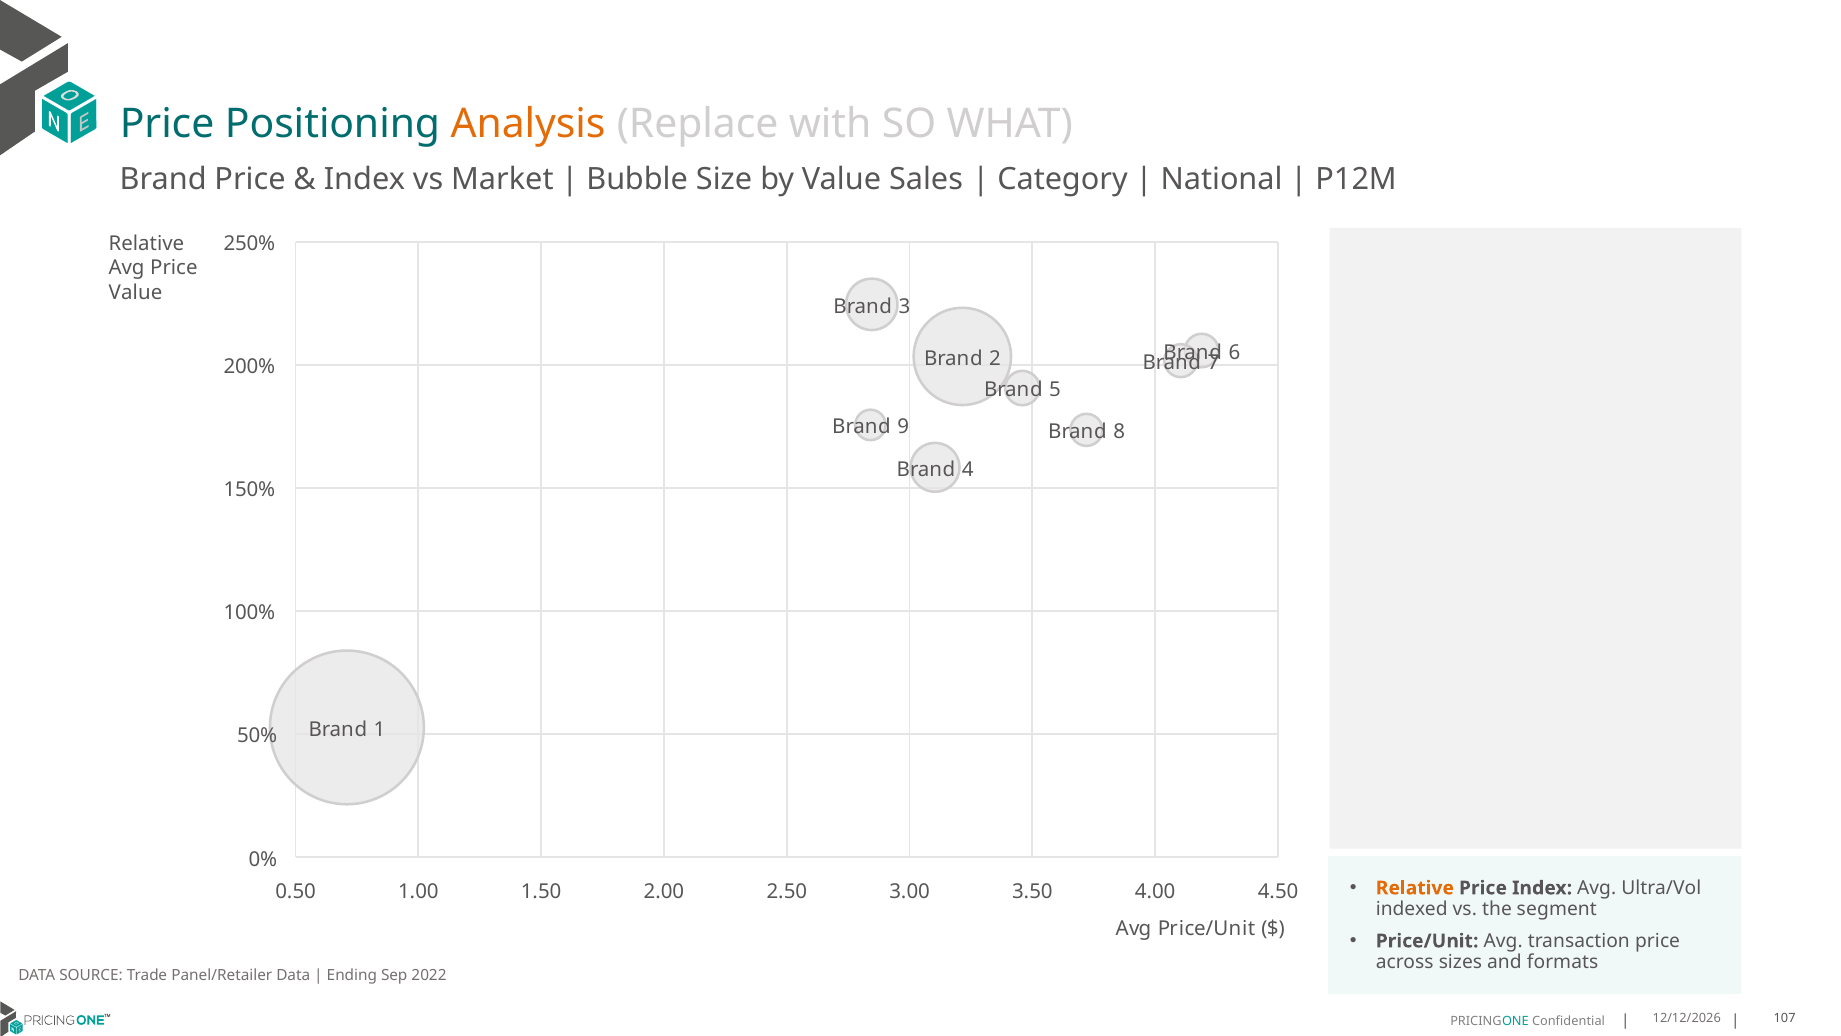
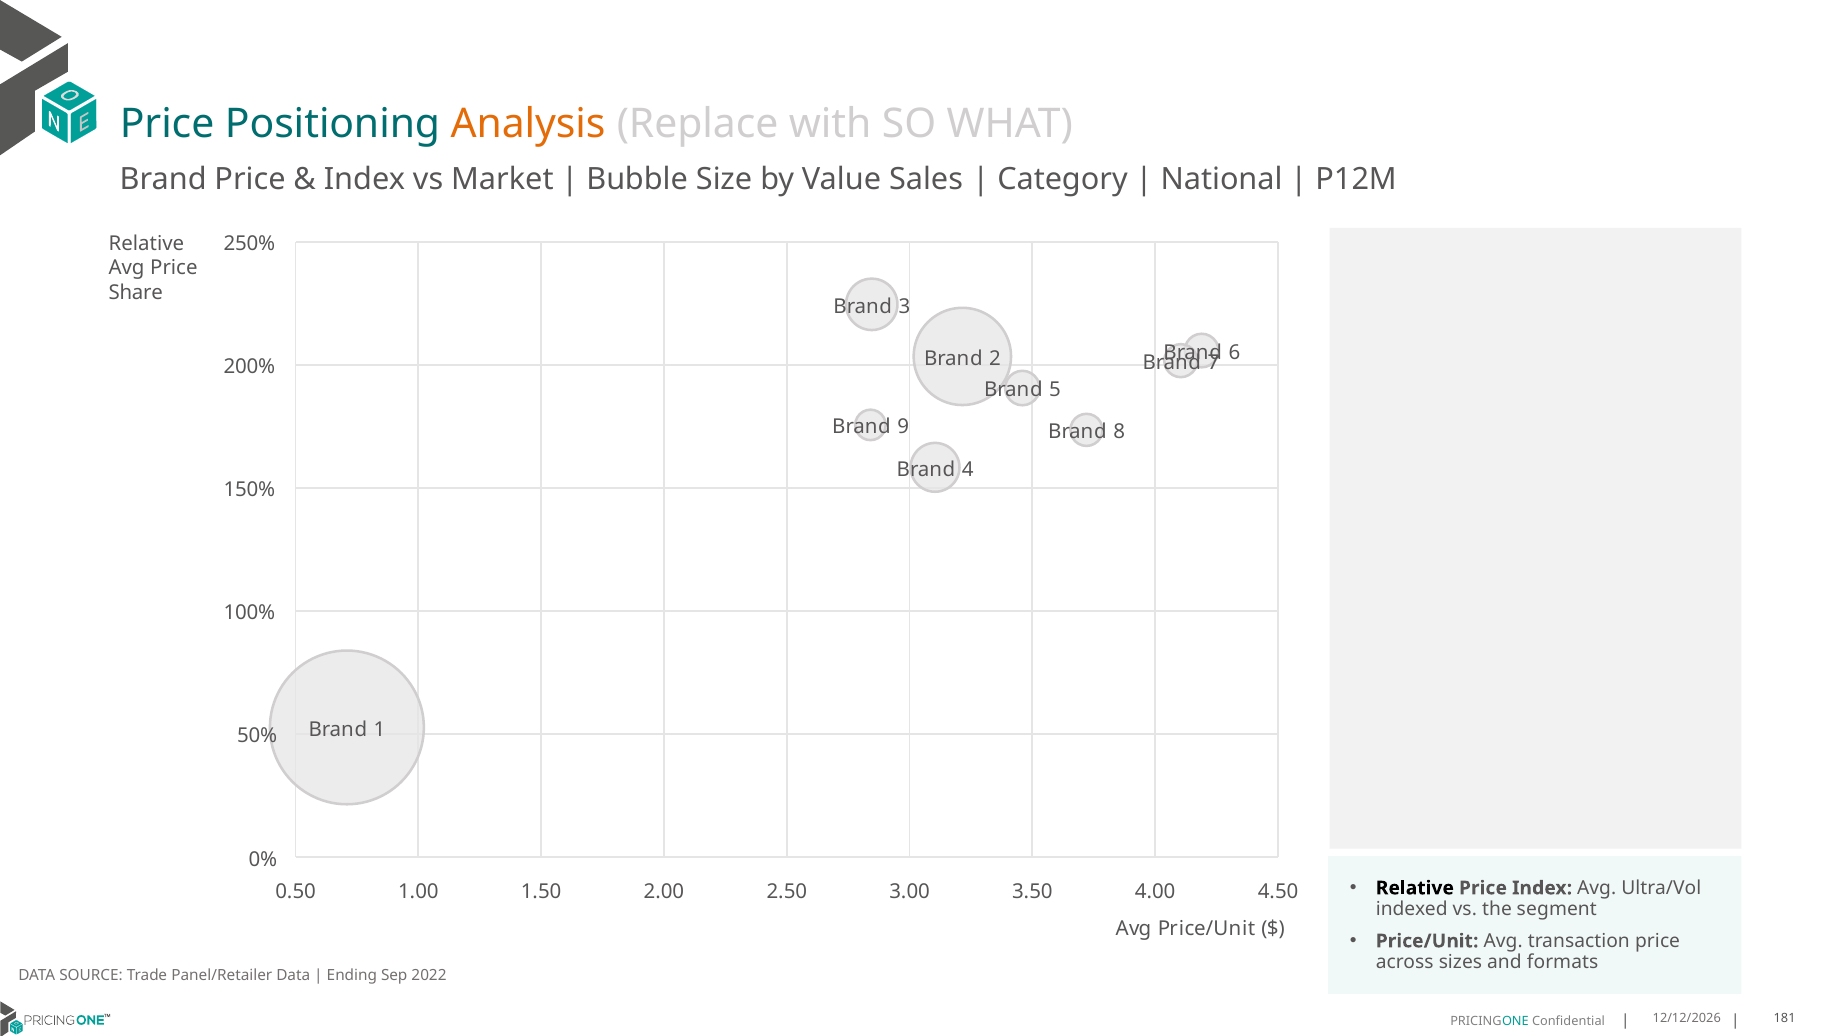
Value: Value -> Share (136, 292)
Relative colour: orange -> black (1415, 888)
107: 107 -> 181 (1785, 1018)
